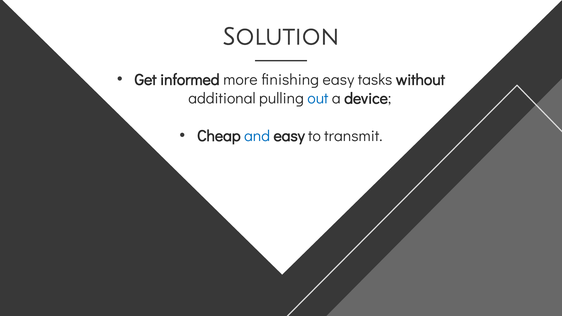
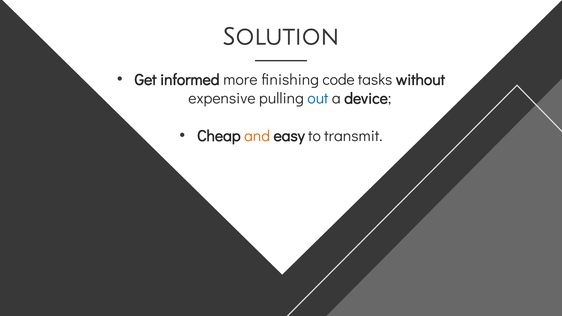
finishing easy: easy -> code (339, 80)
additional: additional -> expensive (222, 98)
and colour: blue -> orange (257, 136)
